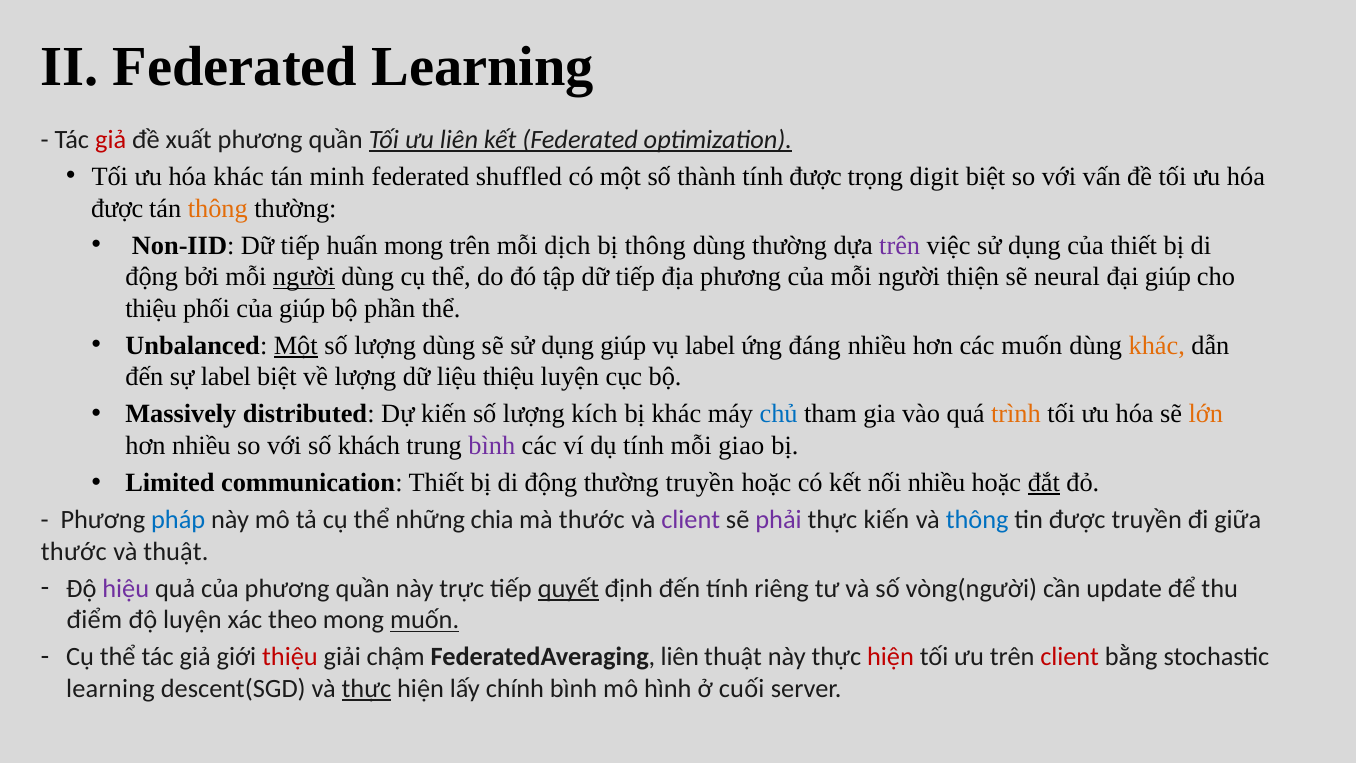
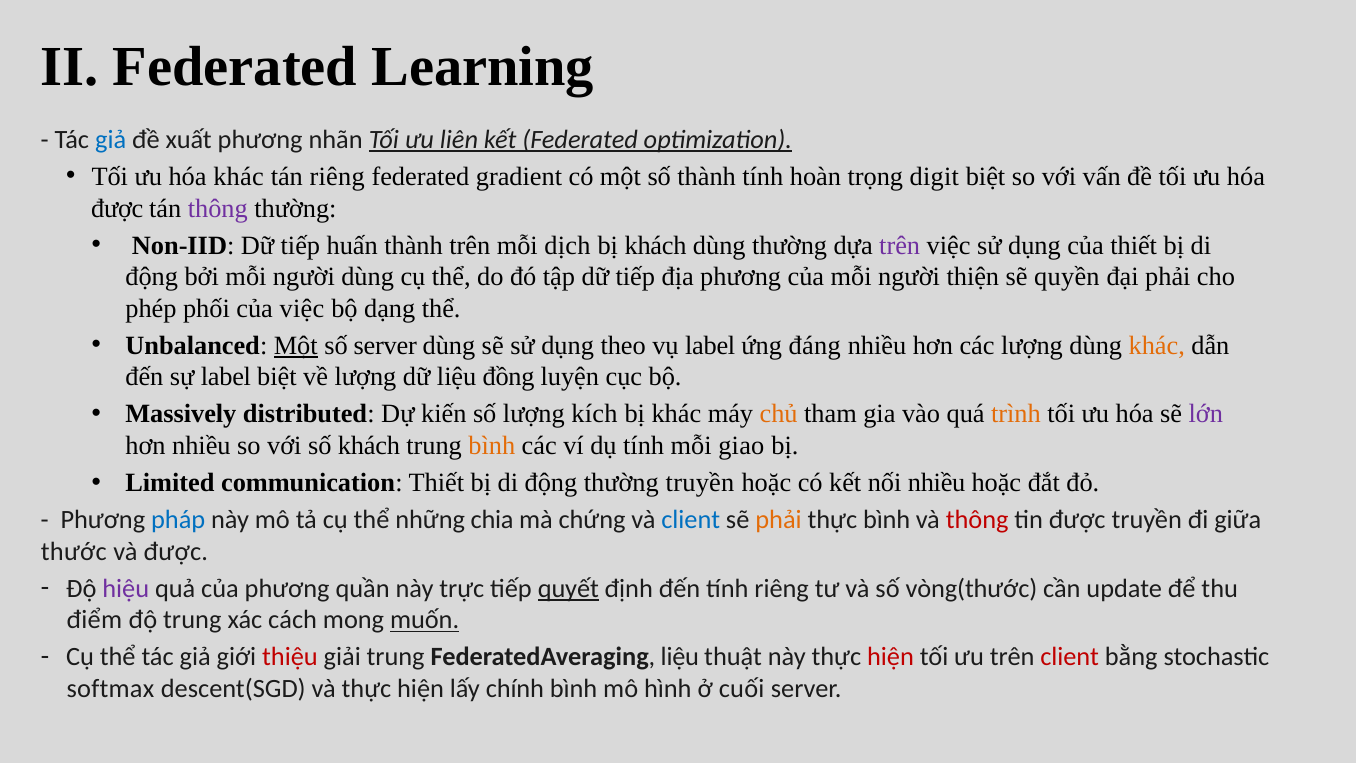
giả colour: red -> blue (111, 140)
xuất phương quần: quần -> nhãn (336, 140)
tán minh: minh -> riêng (337, 177)
shuffled: shuffled -> gradient (519, 177)
tính được: được -> hoàn (815, 177)
thông colour: orange -> purple (218, 208)
huấn mong: mong -> thành (414, 245)
bị thông: thông -> khách (656, 245)
người underline: present -> none (304, 277)
neural: neural -> quyền (1067, 277)
đại giúp: giúp -> phải (1168, 277)
thiệu: thiệu -> phép (151, 309)
của giúp: giúp -> việc (302, 309)
phần: phần -> dạng (390, 309)
lượng: lượng -> server (385, 346)
dụng giúp: giúp -> theo (623, 346)
các muốn: muốn -> lượng (1032, 346)
liệu thiệu: thiệu -> đồng (509, 377)
chủ colour: blue -> orange (779, 414)
lớn colour: orange -> purple (1206, 414)
bình colour: purple -> orange (492, 446)
đắt underline: present -> none (1044, 483)
mà thước: thước -> chứng (592, 520)
client colour: purple -> blue (691, 520)
phải colour: purple -> orange (779, 520)
thực kiến: kiến -> bình (887, 520)
thông colour: blue -> red (977, 520)
và thuật: thuật -> được (176, 551)
vòng(người: vòng(người -> vòng(thước (971, 588)
độ luyện: luyện -> trung (192, 620)
theo: theo -> cách (293, 620)
giải chậm: chậm -> trung (396, 657)
FederatedAveraging liên: liên -> liệu (680, 657)
learning: learning -> softmax (110, 689)
thực underline: present -> none (366, 689)
